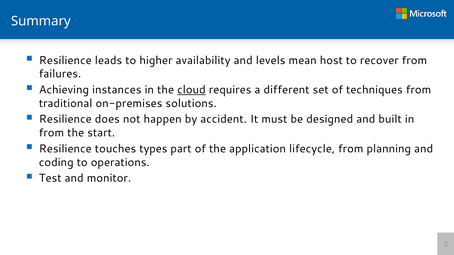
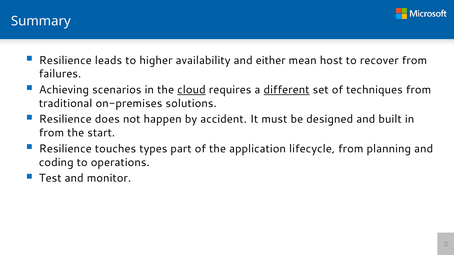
levels: levels -> either (271, 60)
instances: instances -> scenarios (117, 90)
different underline: none -> present (287, 90)
